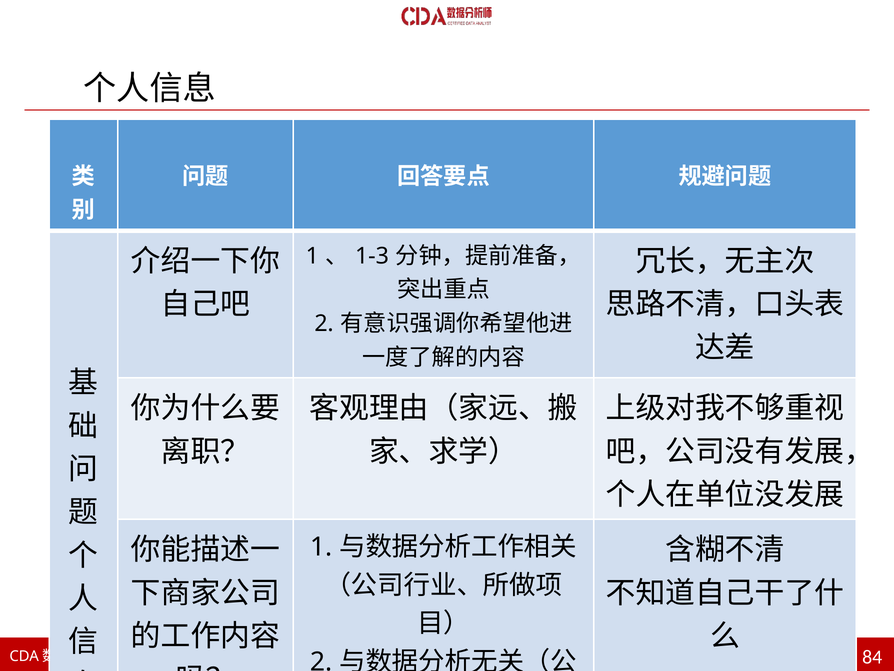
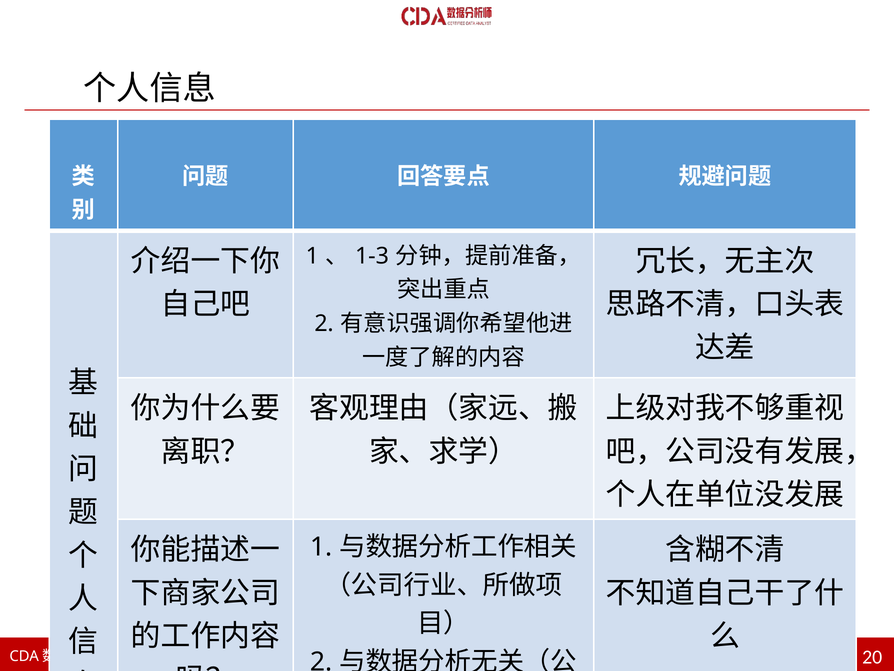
84: 84 -> 20 (872, 657)
